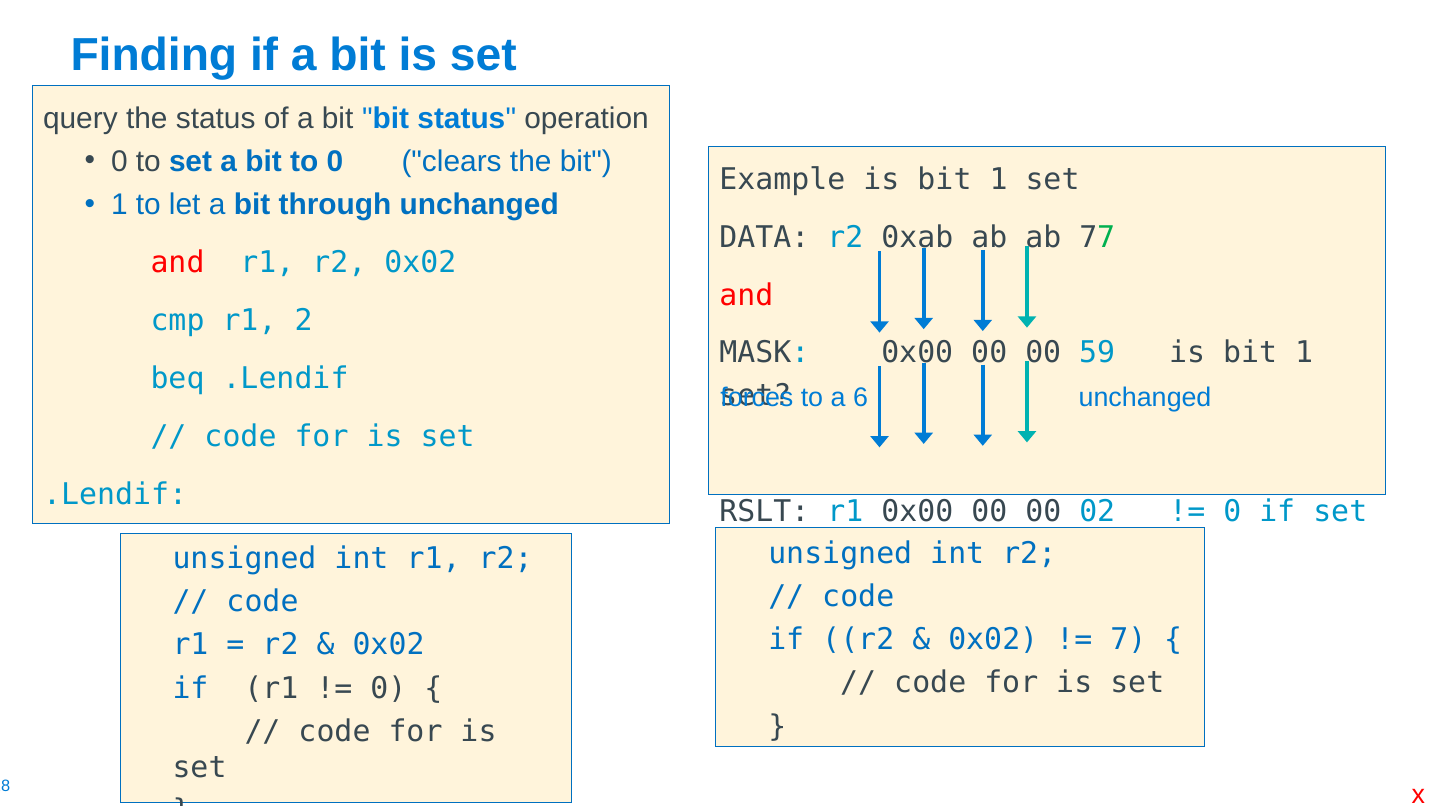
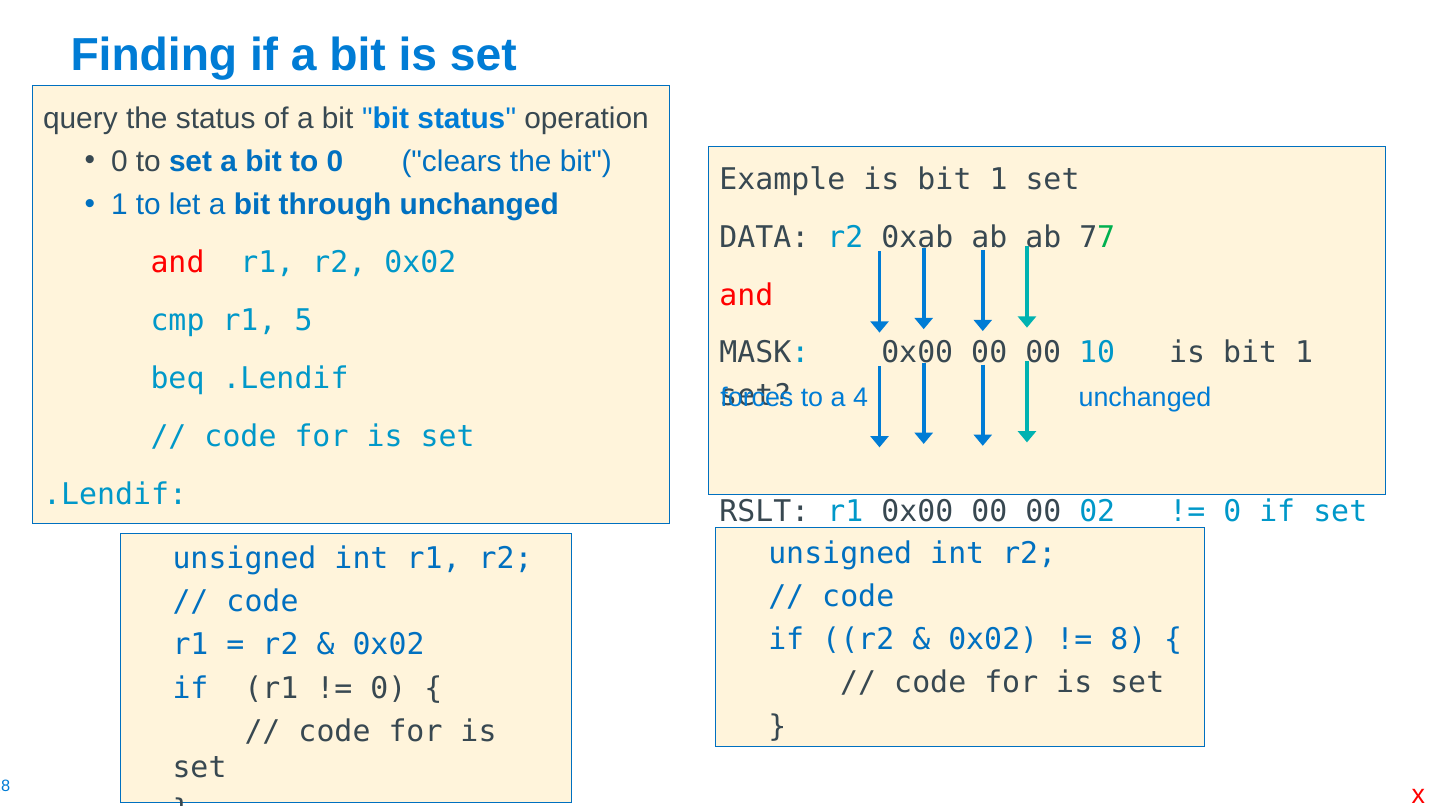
2: 2 -> 5 (304, 321)
59: 59 -> 10 (1097, 353)
6: 6 -> 4 (860, 397)
7: 7 -> 8 (1128, 639)
